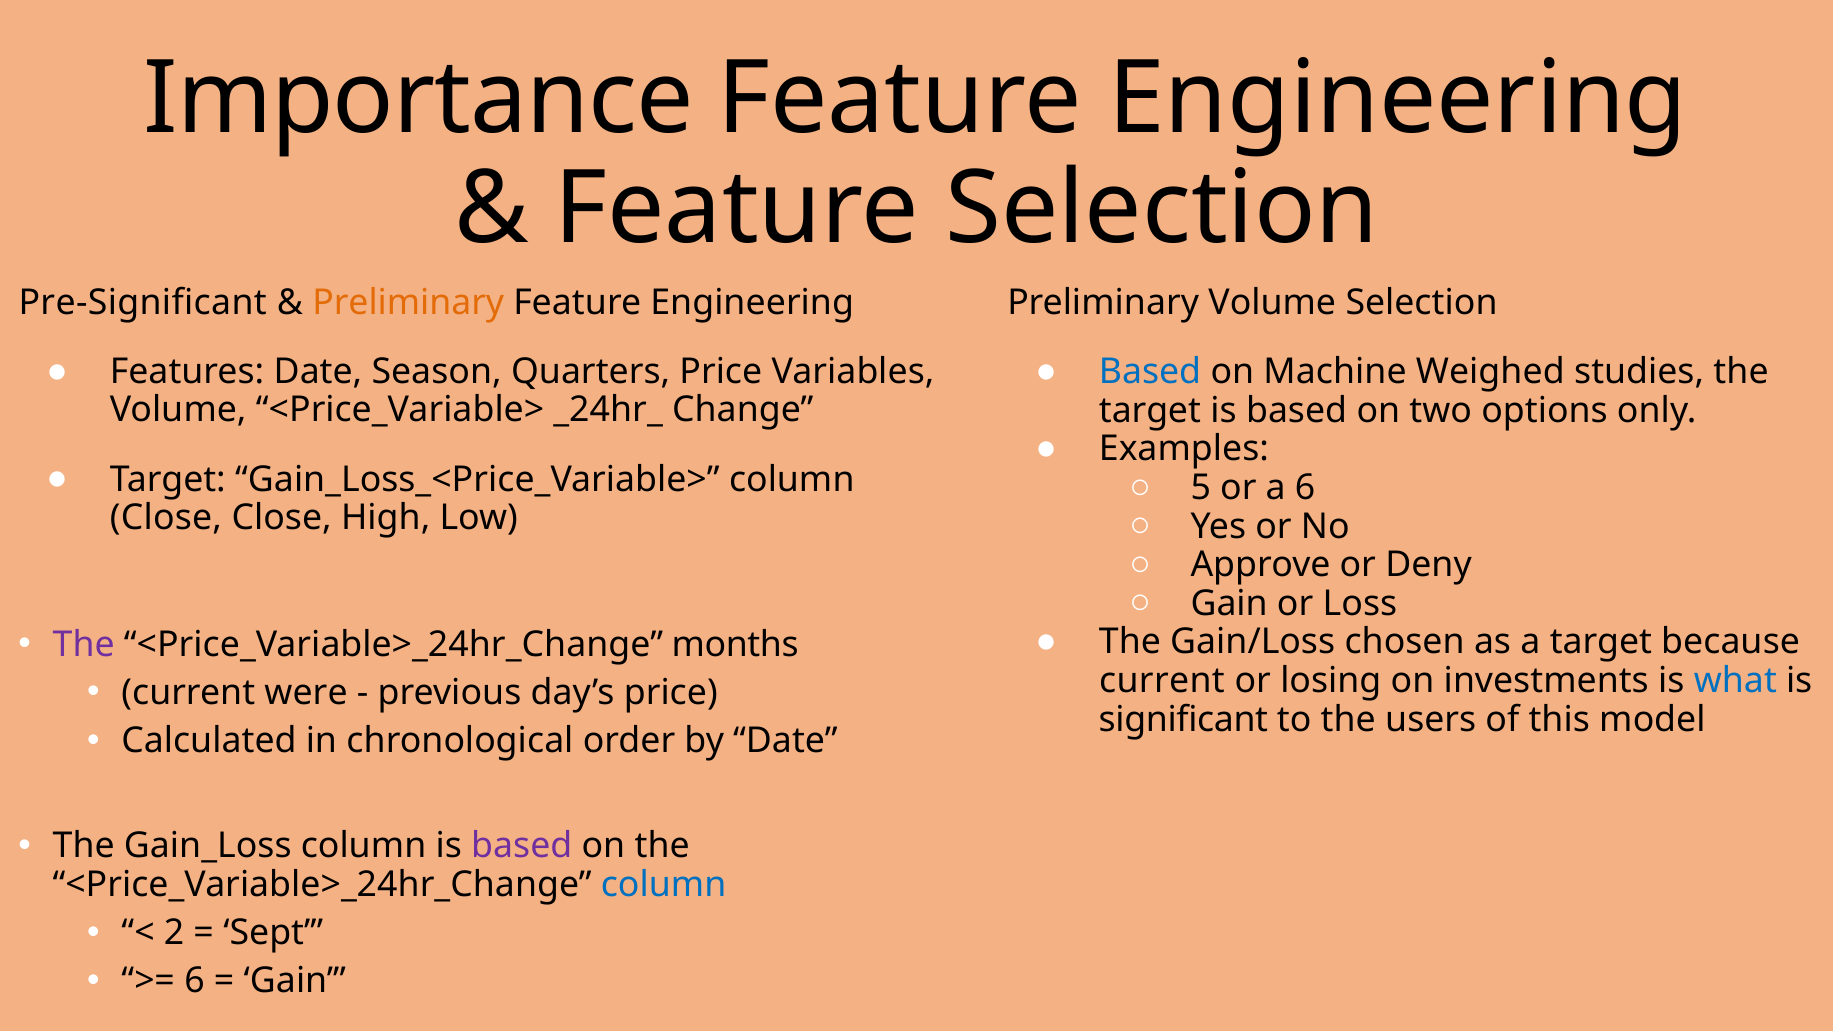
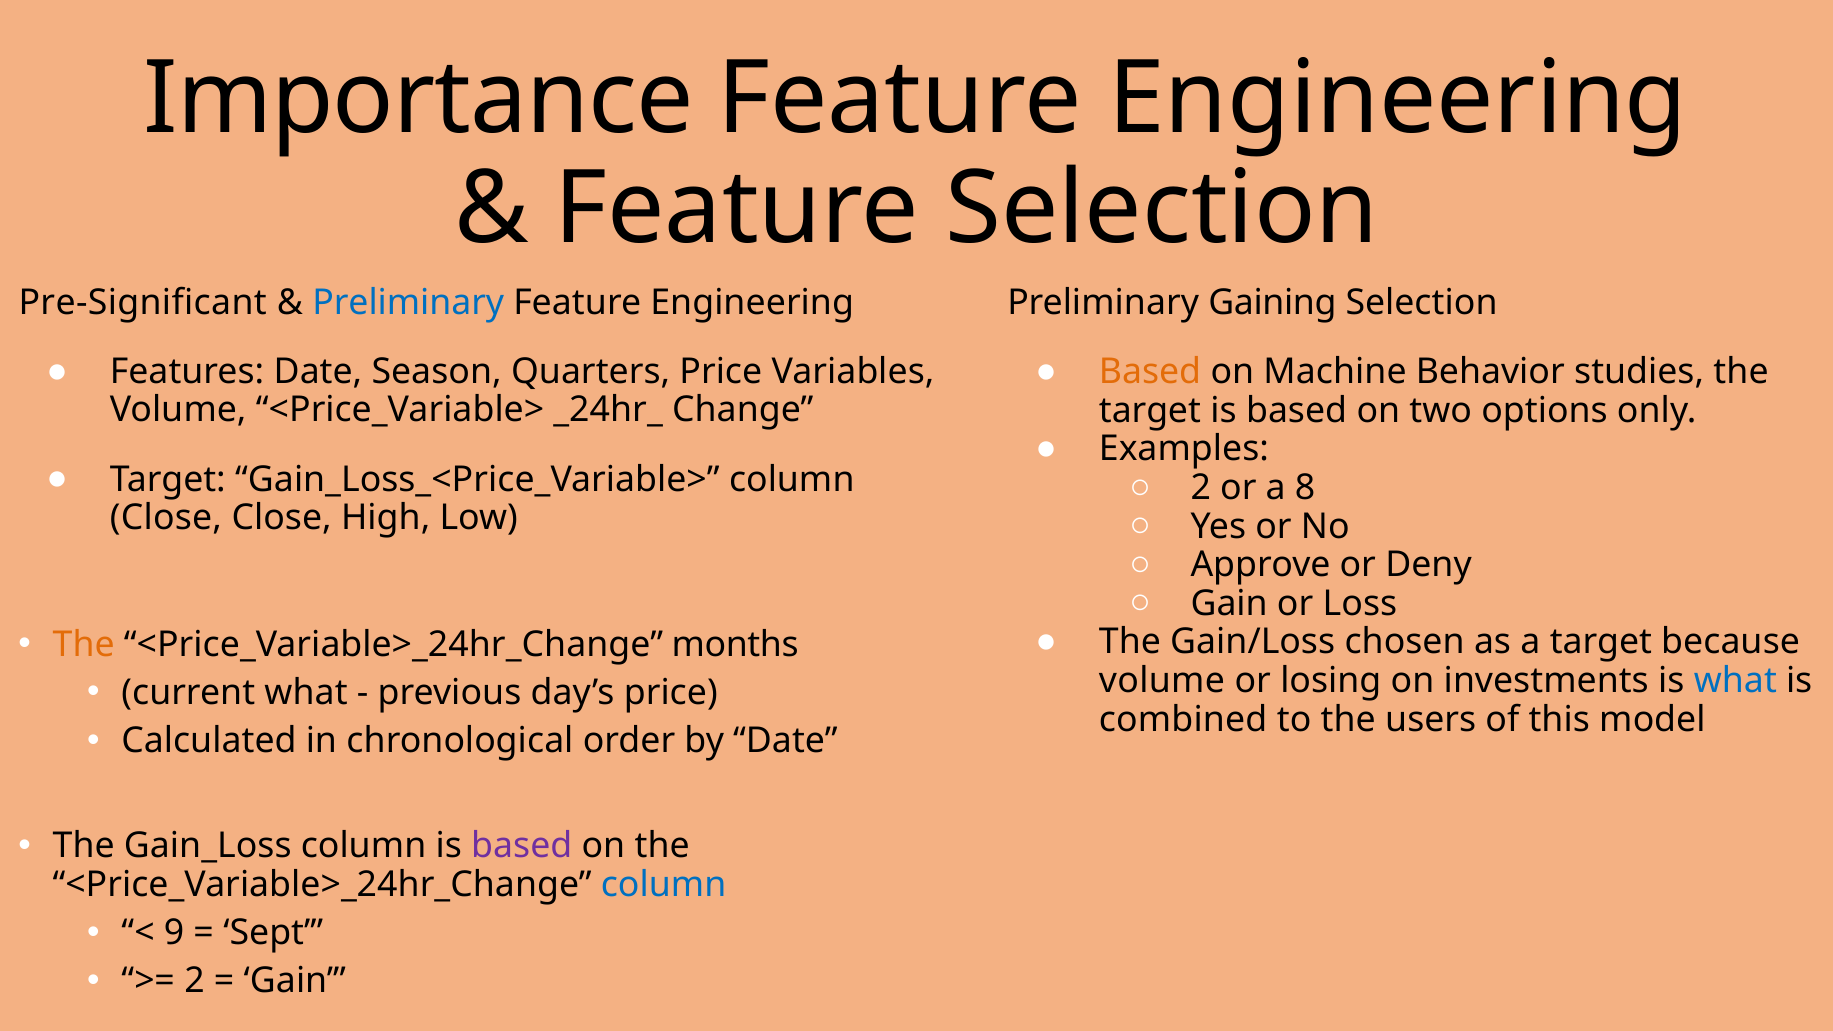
Preliminary colour: orange -> blue (408, 303)
Preliminary Volume: Volume -> Gaining (1272, 303)
Based colour: blue -> orange (1150, 372)
Weighed: Weighed -> Behavior (1490, 372)
5: 5 -> 2 (1201, 488)
a 6: 6 -> 8 (1305, 488)
The colour: purple -> orange (84, 645)
current: current -> volume (1162, 681)
current were: were -> what (306, 693)
significant: significant -> combined (1183, 719)
2: 2 -> 9 (174, 933)
6: 6 -> 2 (195, 981)
